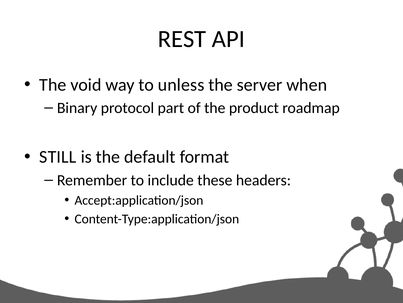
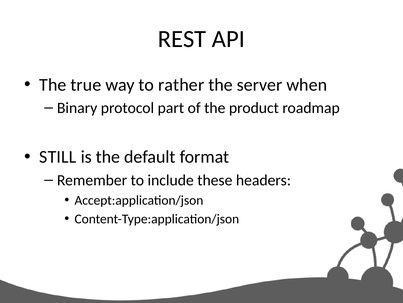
void: void -> true (86, 85)
unless: unless -> rather (181, 85)
